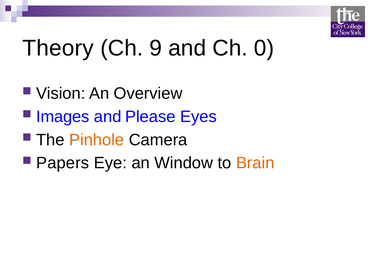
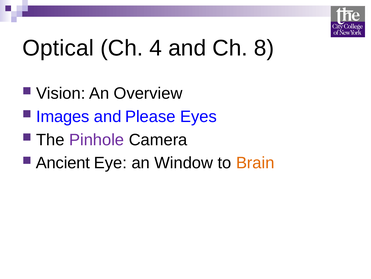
Theory: Theory -> Optical (58, 48)
9: 9 -> 4 (156, 48)
0: 0 -> 8 (264, 48)
Pinhole colour: orange -> purple (97, 139)
Papers: Papers -> Ancient (63, 163)
